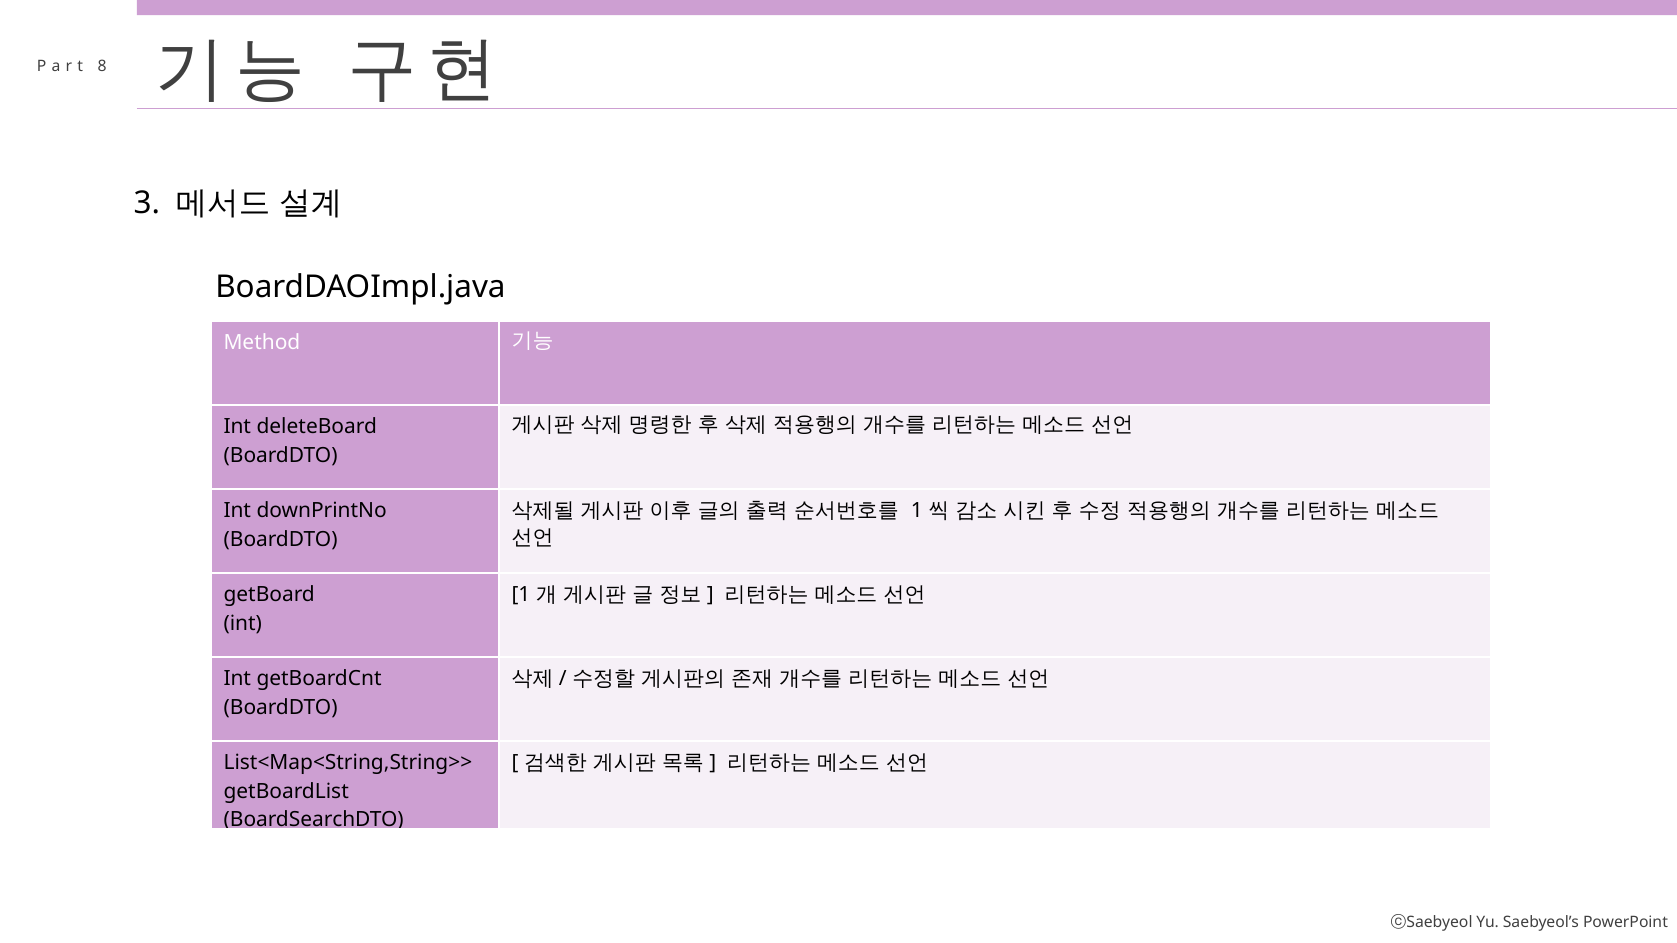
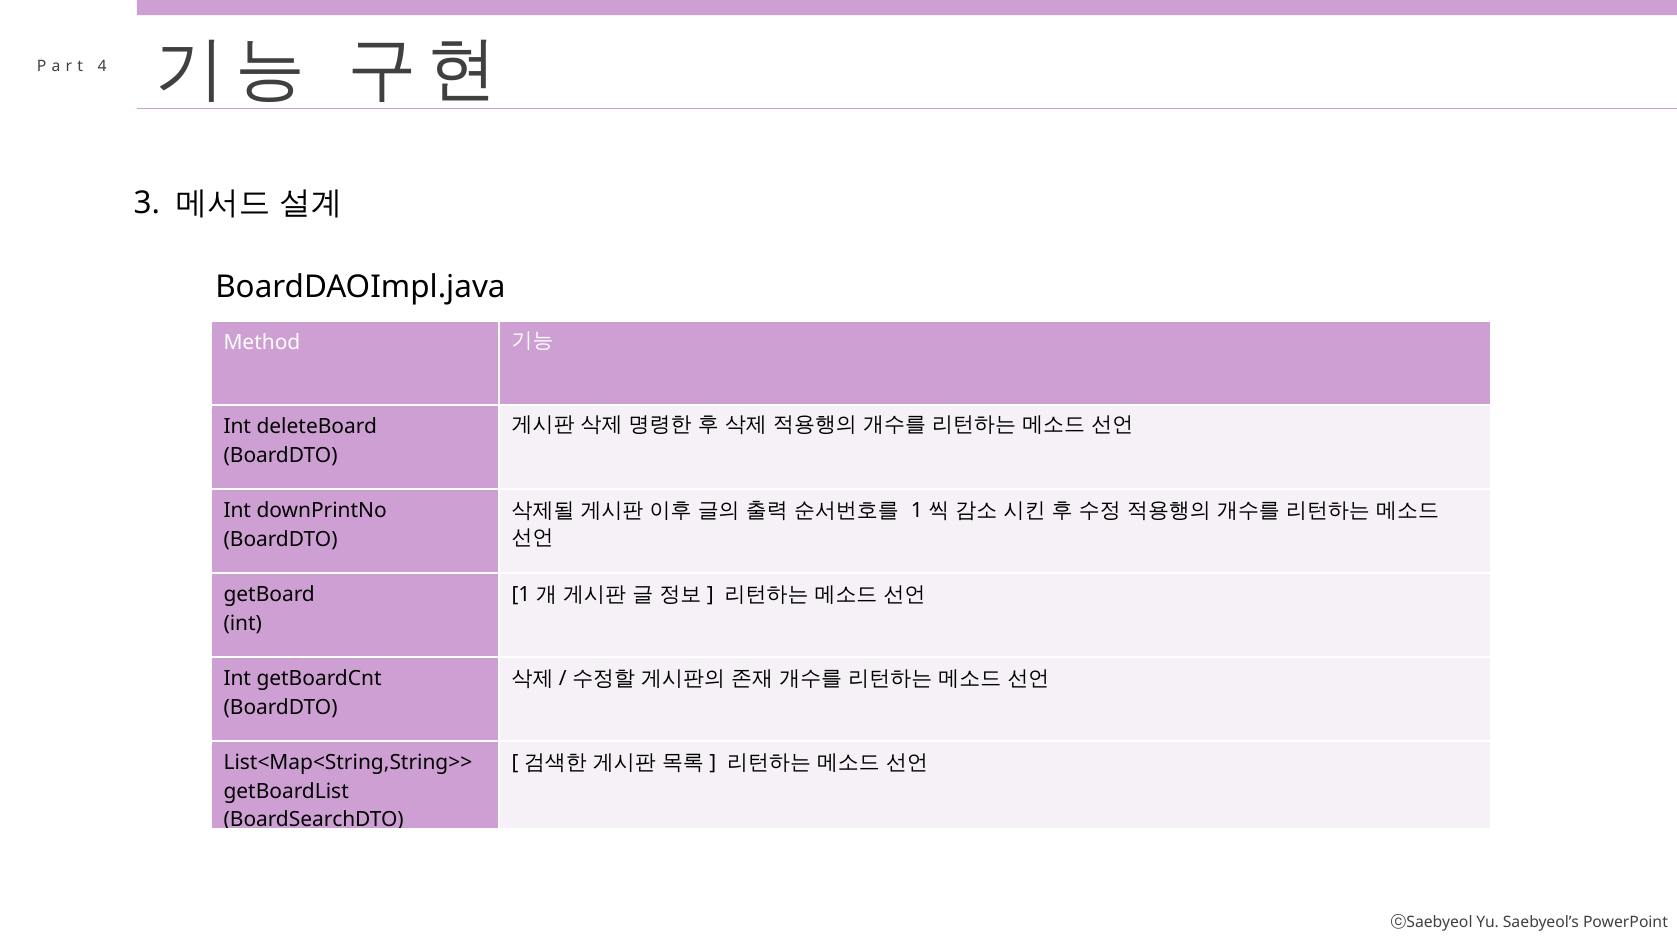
8: 8 -> 4 (102, 67)
